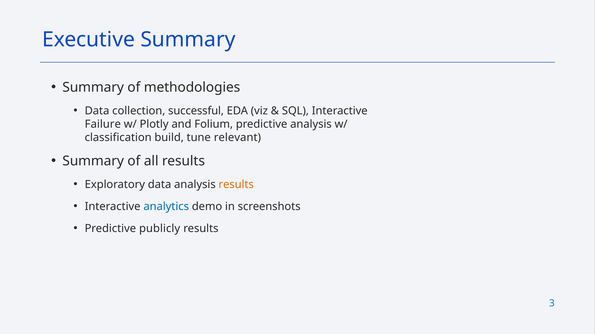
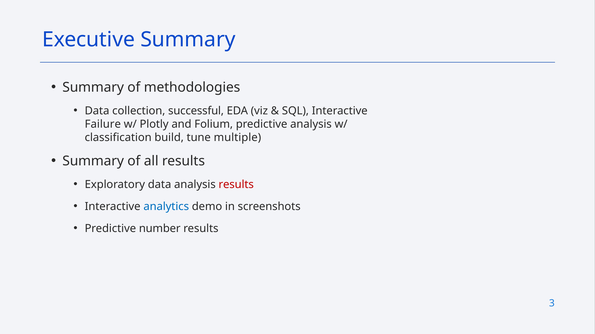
relevant: relevant -> multiple (237, 138)
results colour: orange -> red (236, 185)
publicly: publicly -> number (160, 229)
